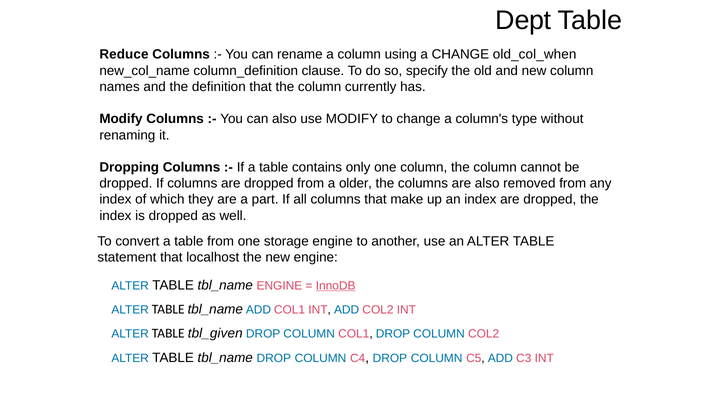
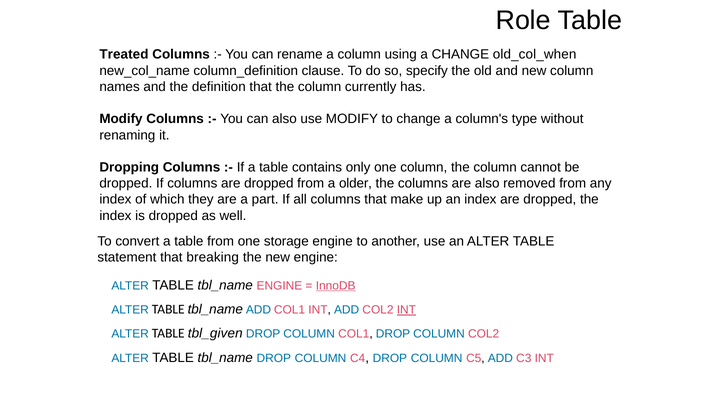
Dept: Dept -> Role (523, 21)
Reduce: Reduce -> Treated (124, 55)
localhost: localhost -> breaking (213, 258)
INT underline: none -> present (406, 310)
